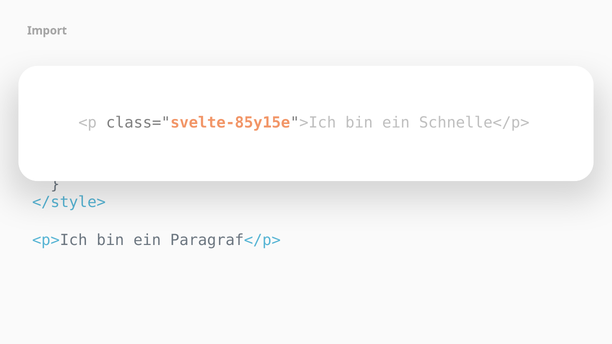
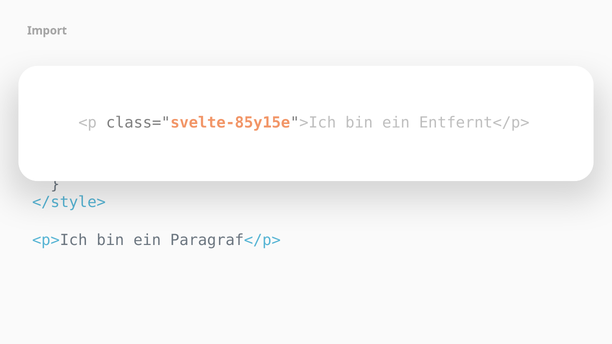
Schnelle</p>: Schnelle</p> -> Entfernt</p> (474, 123)
